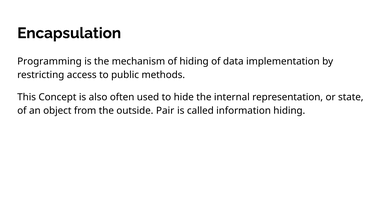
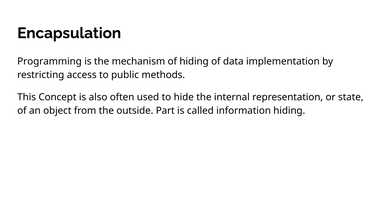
Pair: Pair -> Part (165, 111)
